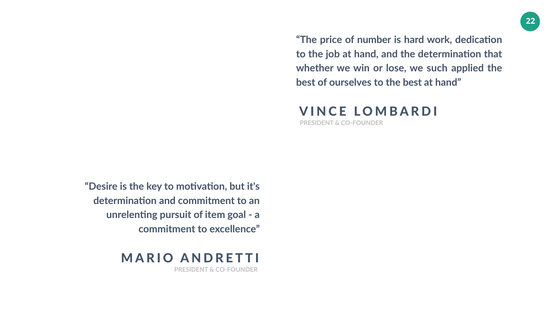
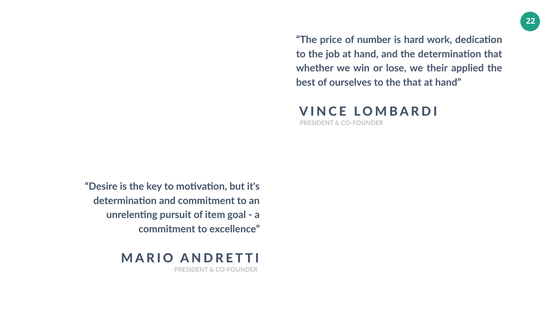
such: such -> their (437, 68)
to the best: best -> that (412, 83)
